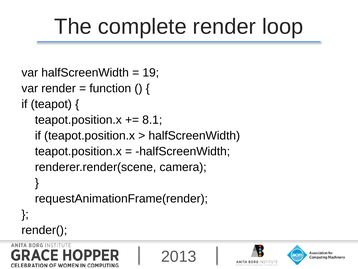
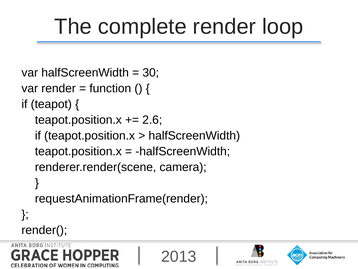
19: 19 -> 30 (151, 72)
8.1: 8.1 -> 2.6 (152, 120)
